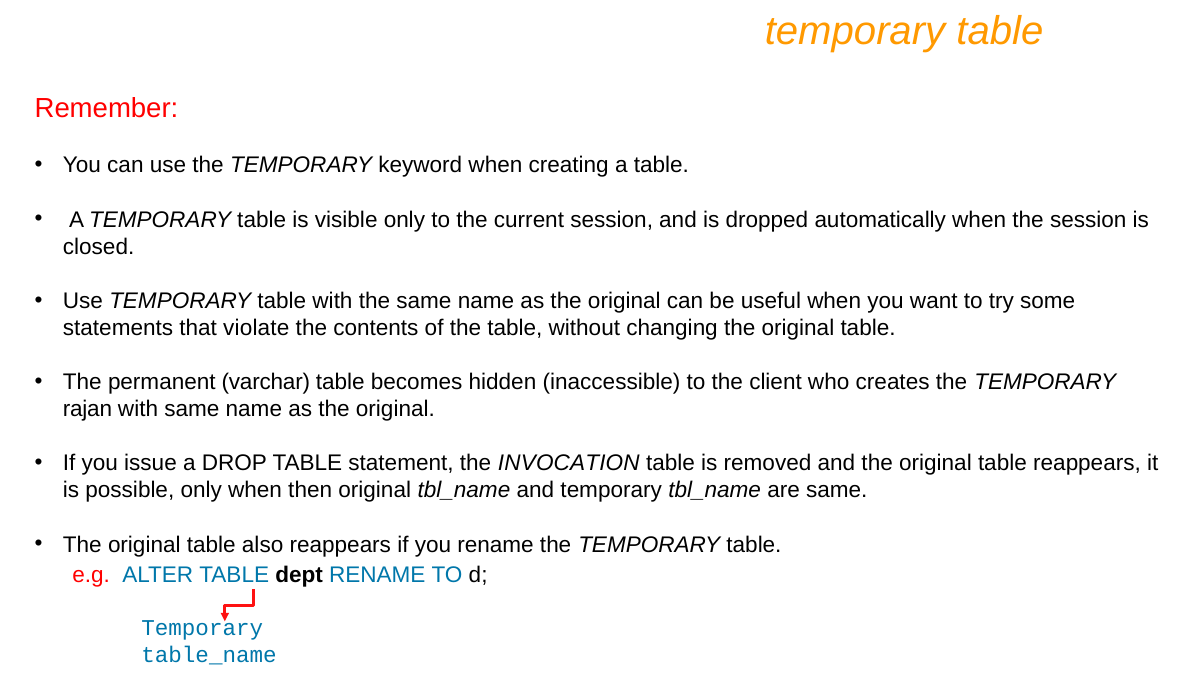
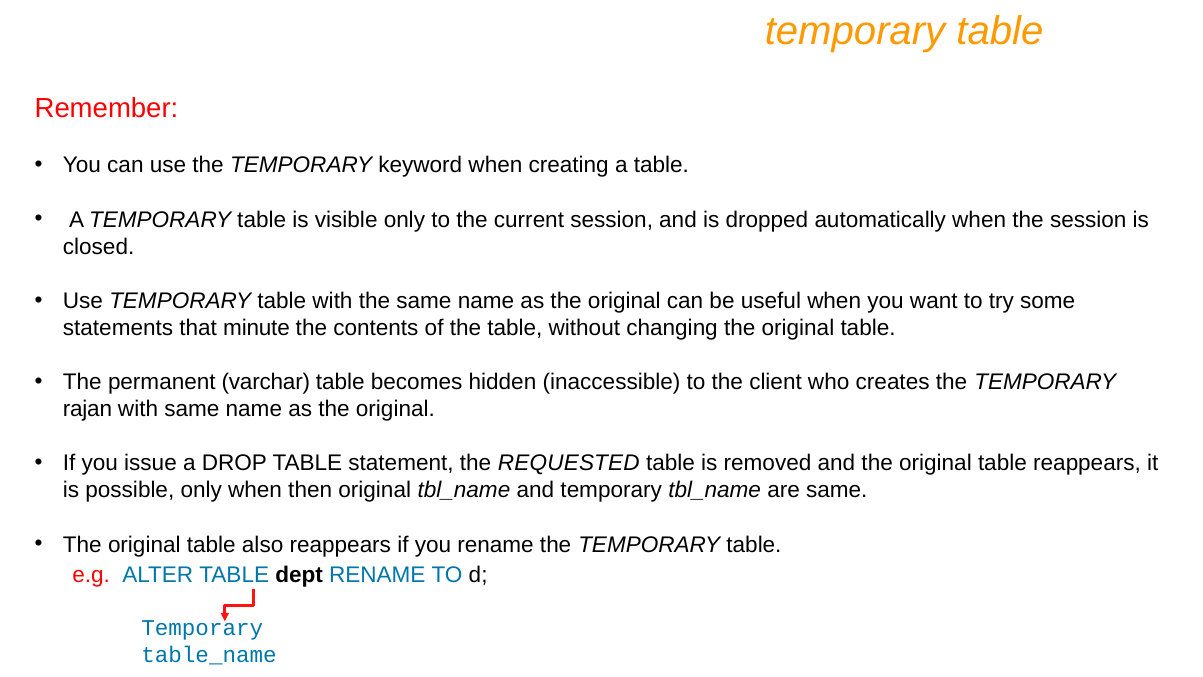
violate: violate -> minute (256, 328)
INVOCATION: INVOCATION -> REQUESTED (569, 463)
